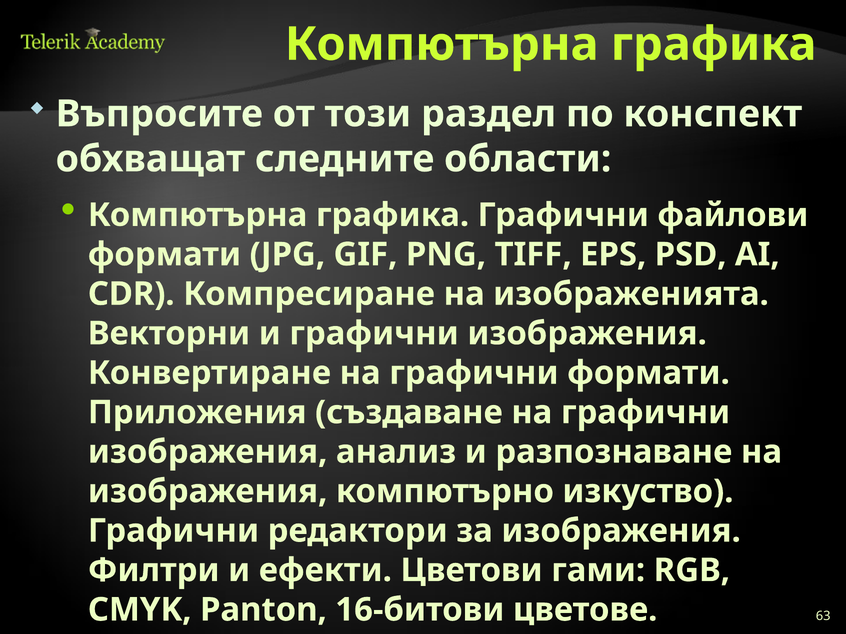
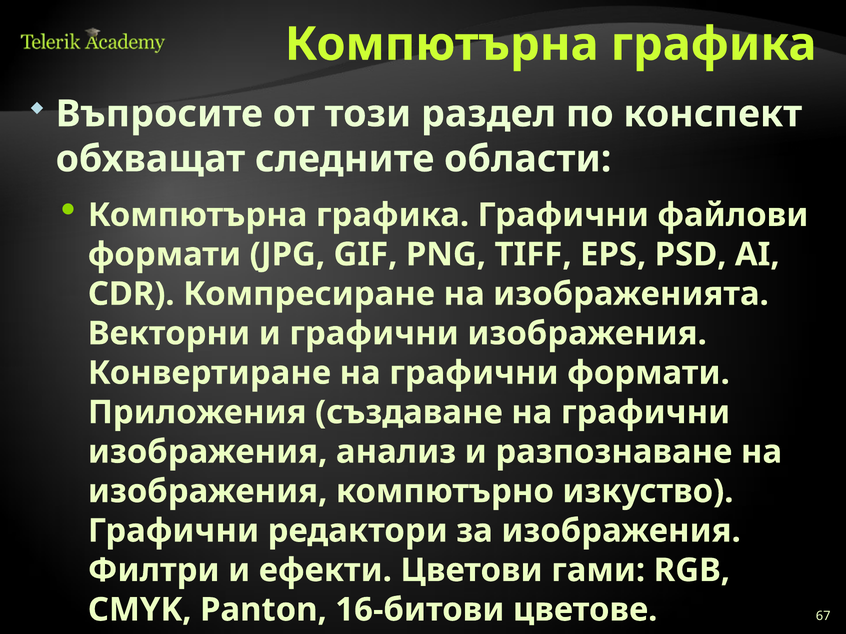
63: 63 -> 67 (823, 617)
